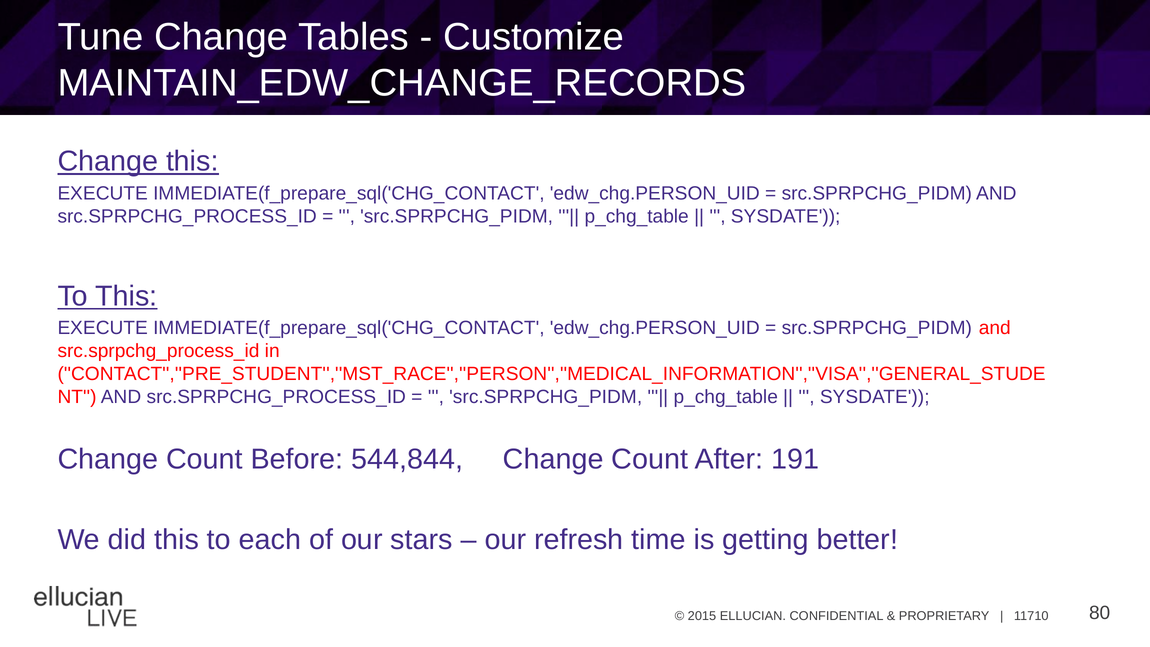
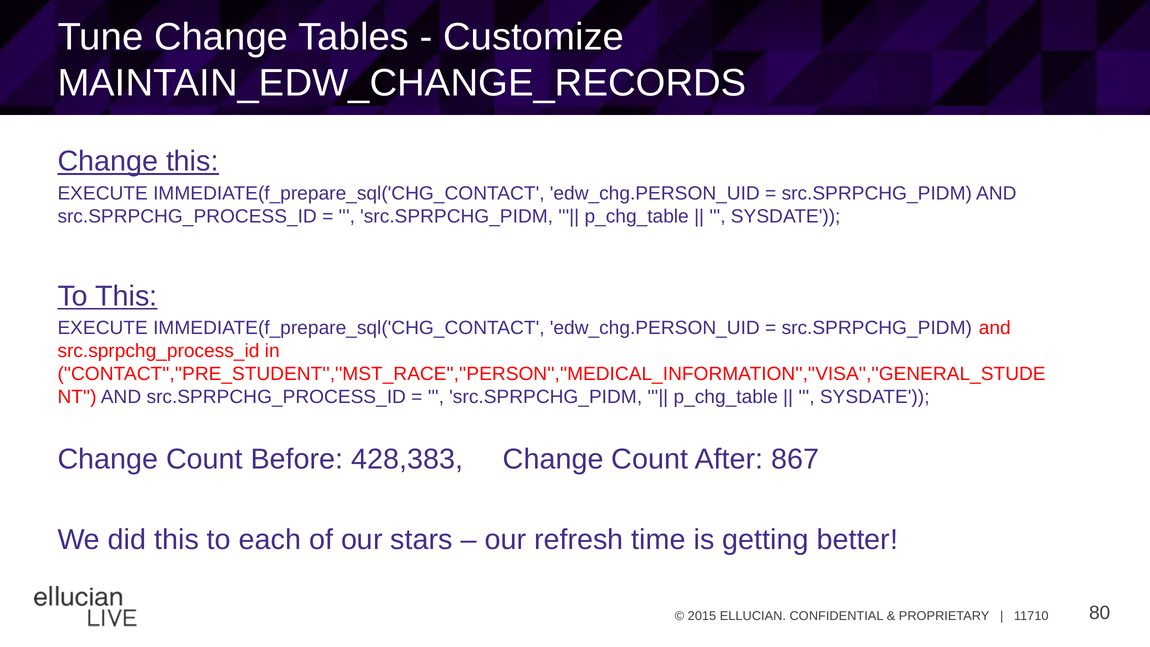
544,844: 544,844 -> 428,383 (407, 459)
191: 191 -> 867 (795, 459)
